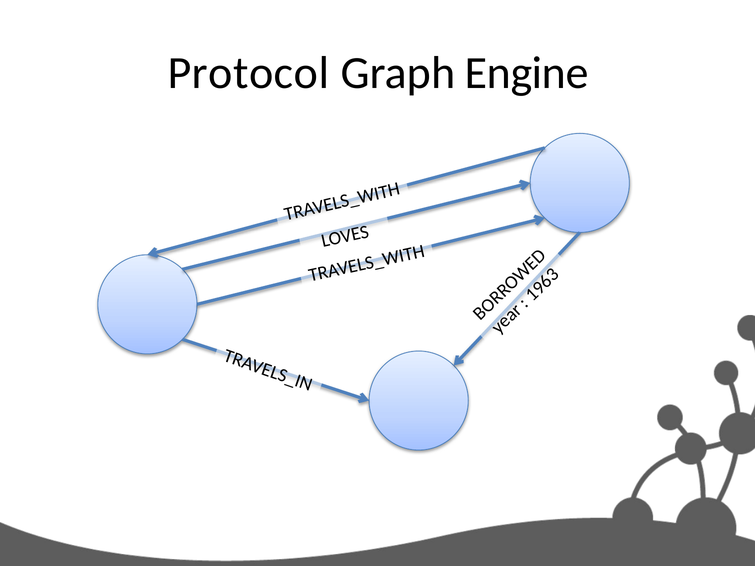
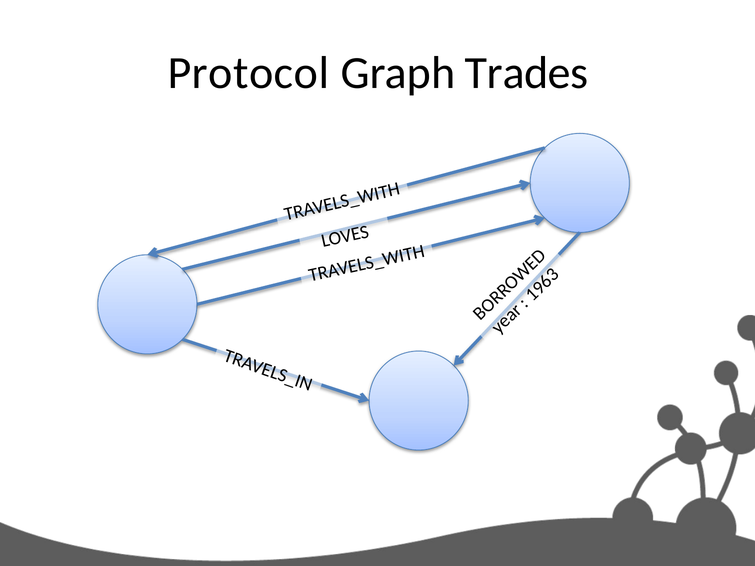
Engine: Engine -> Trades (527, 73)
